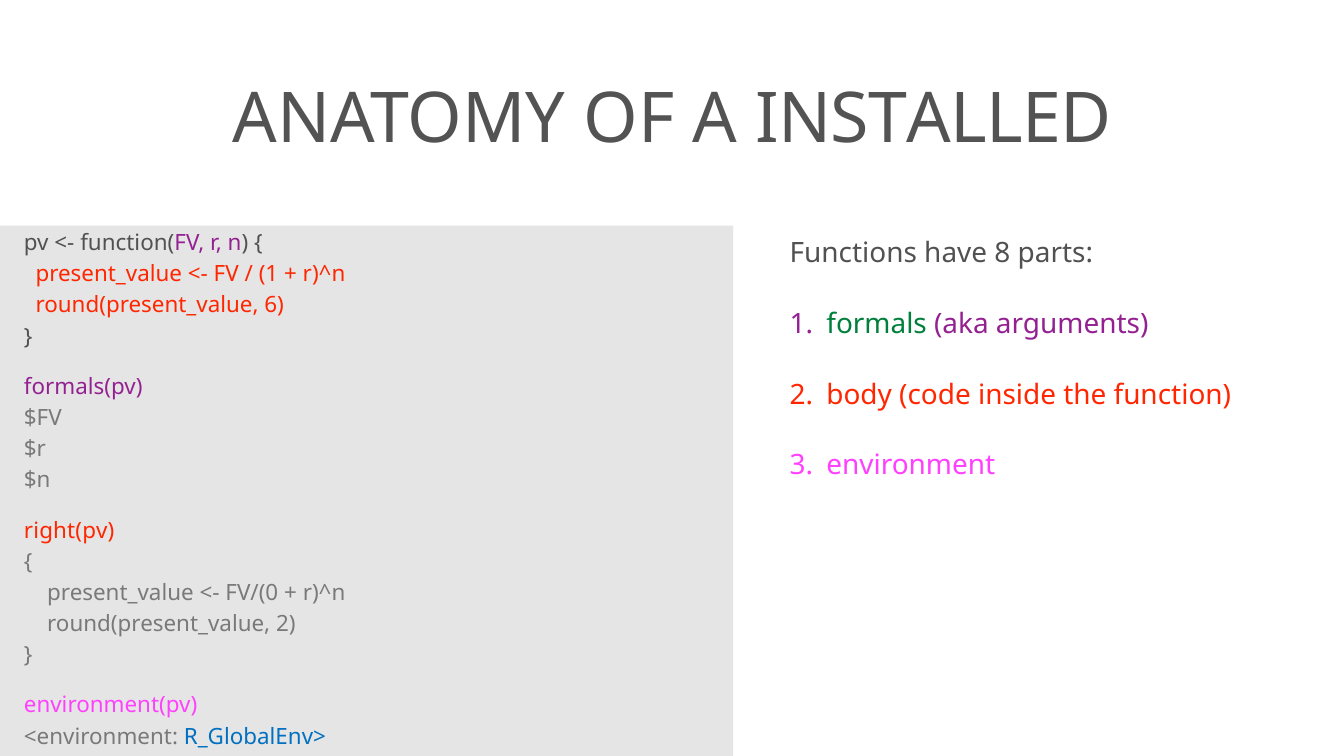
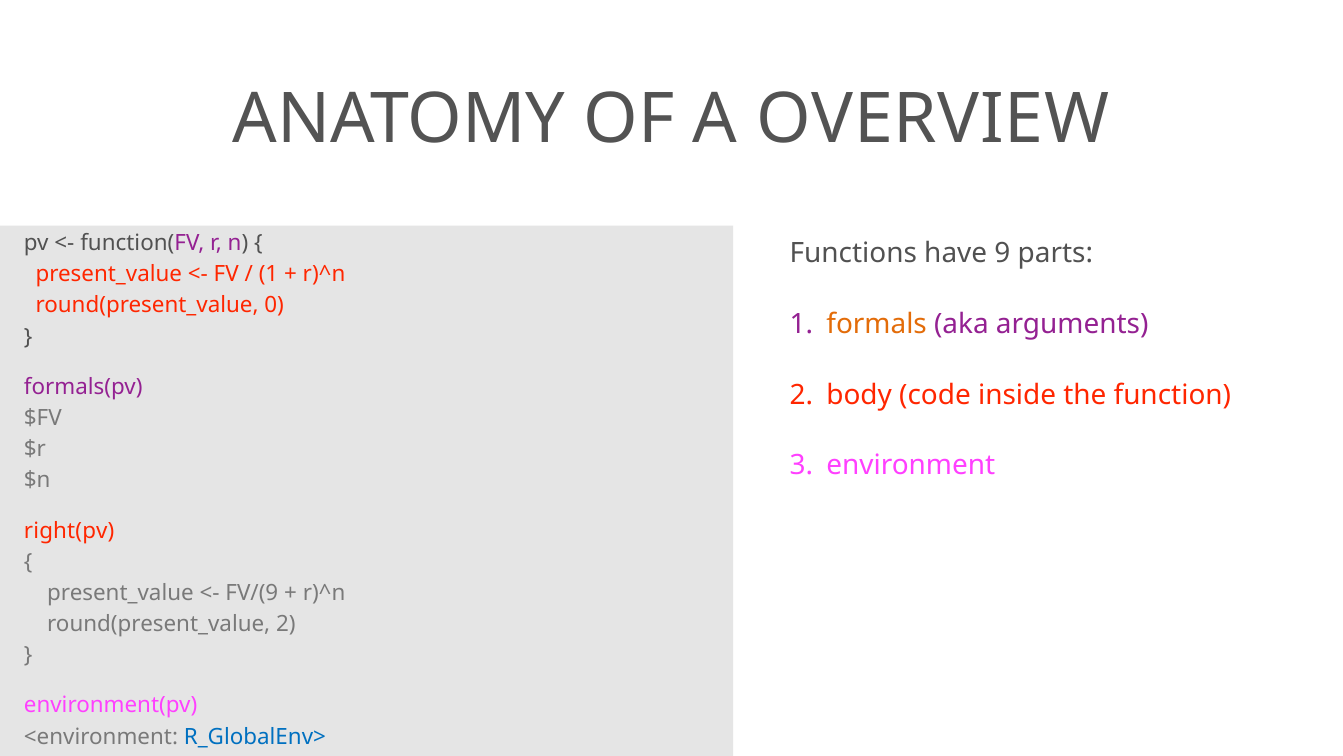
INSTALLED: INSTALLED -> OVERVIEW (933, 119)
8: 8 -> 9 (1002, 253)
6: 6 -> 0 (274, 305)
formals colour: green -> orange (877, 324)
FV/(0: FV/(0 -> FV/(9 (252, 593)
